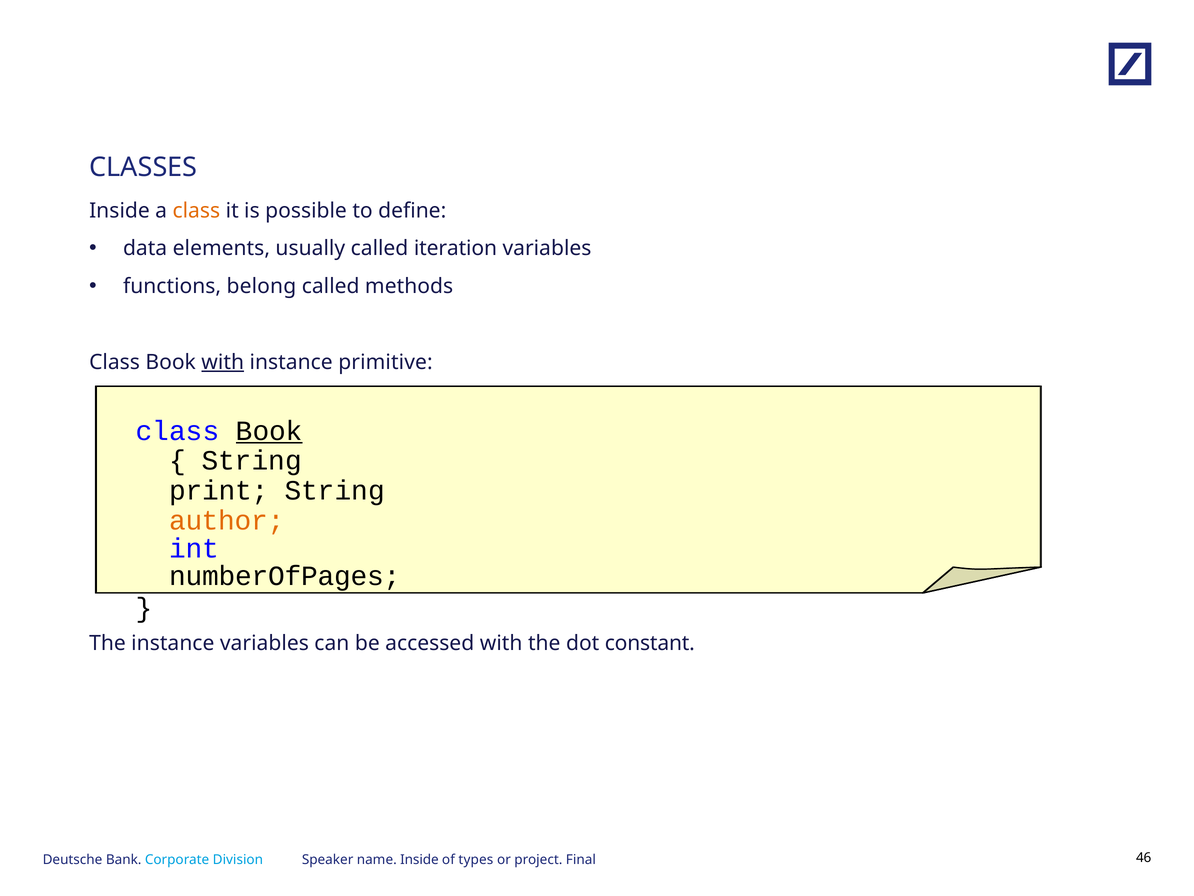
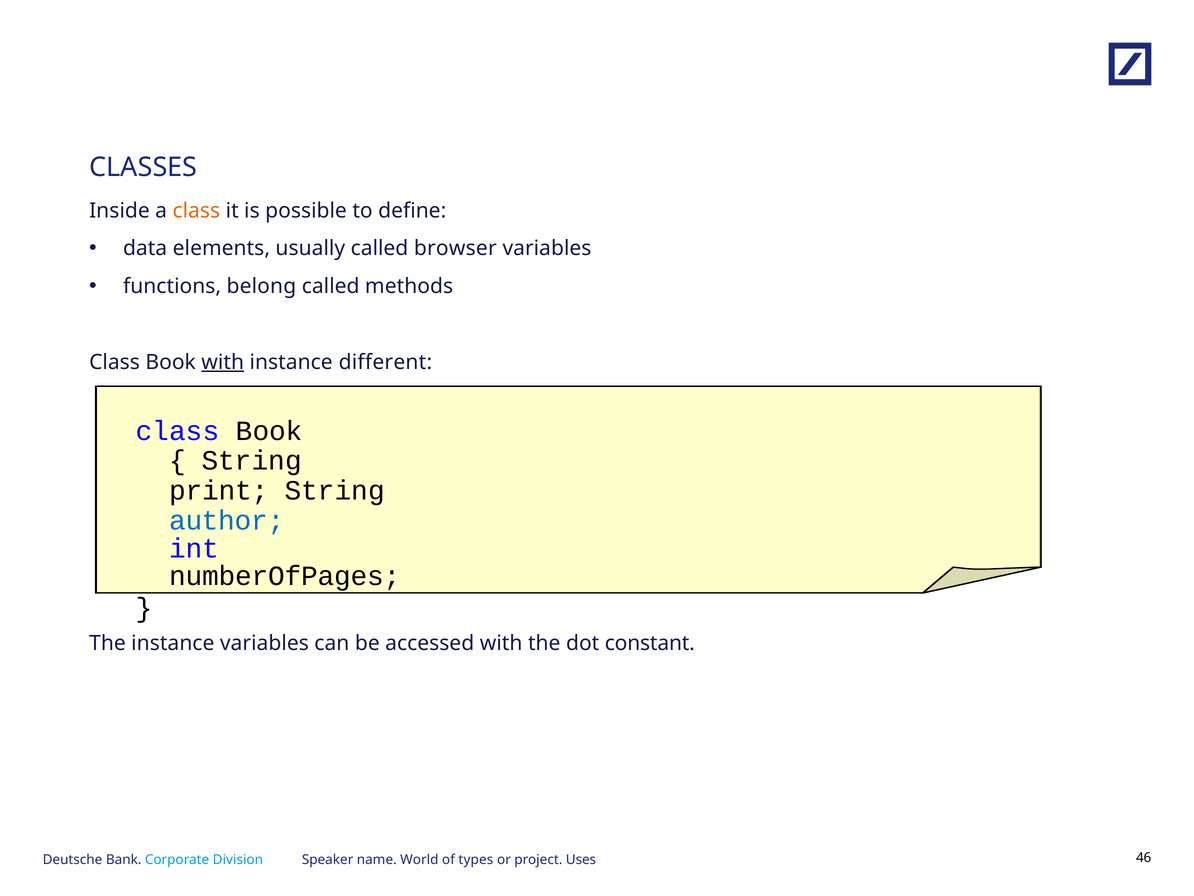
iteration: iteration -> browser (455, 248)
primitive: primitive -> different (385, 362)
Book underline: present -> none (269, 431)
author colour: orange -> blue (227, 520)
name Inside: Inside -> World (419, 859)
Final: Final -> Uses (581, 859)
